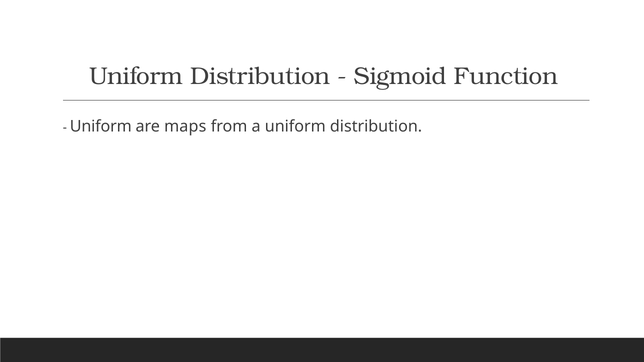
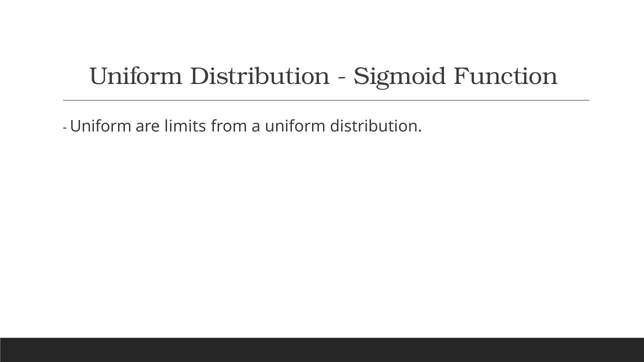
maps: maps -> limits (185, 126)
